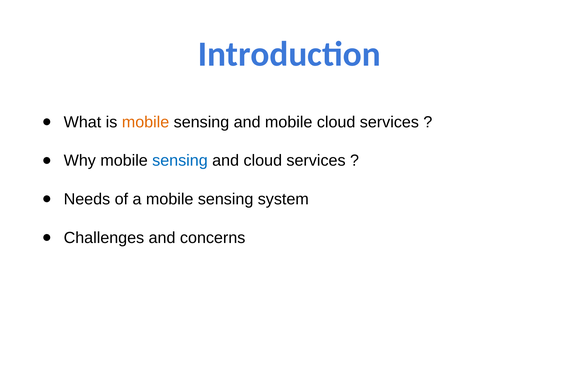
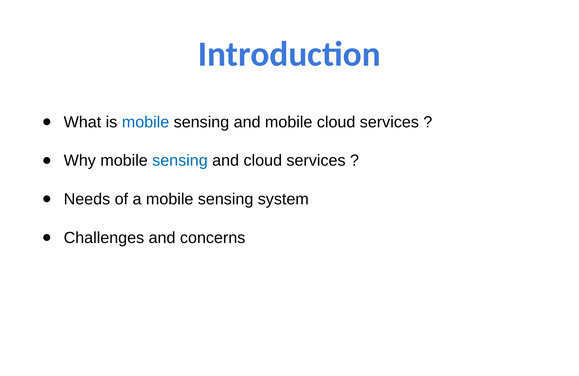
mobile colour: orange -> blue (146, 122)
